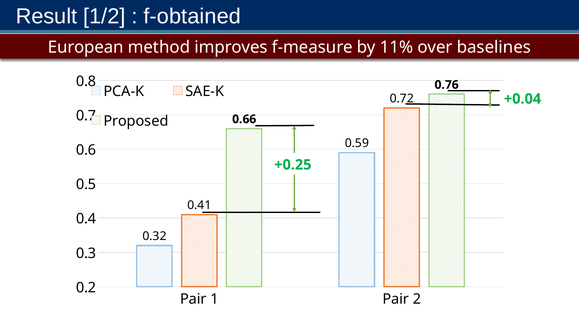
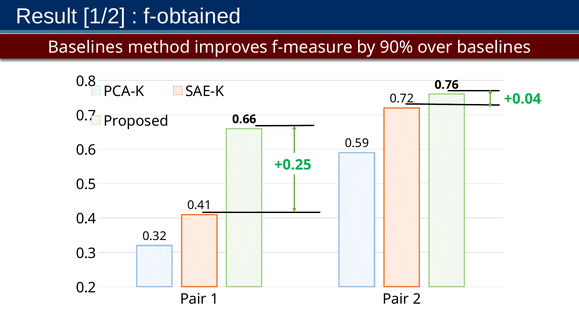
European: European -> Baselines (86, 47)
11%: 11% -> 90% (397, 47)
